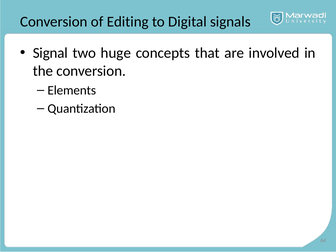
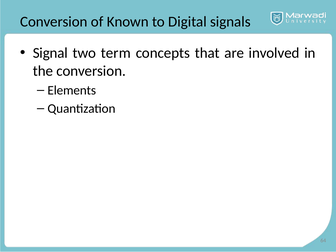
Editing: Editing -> Known (128, 22)
huge: huge -> term (116, 53)
